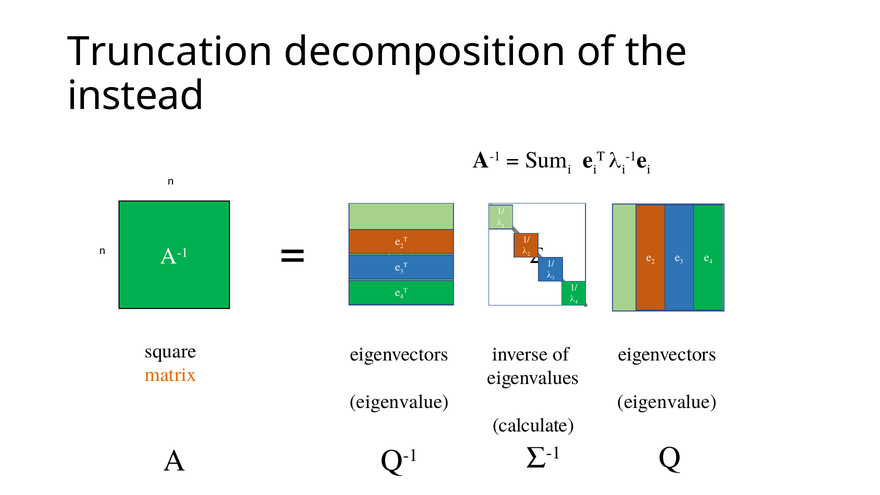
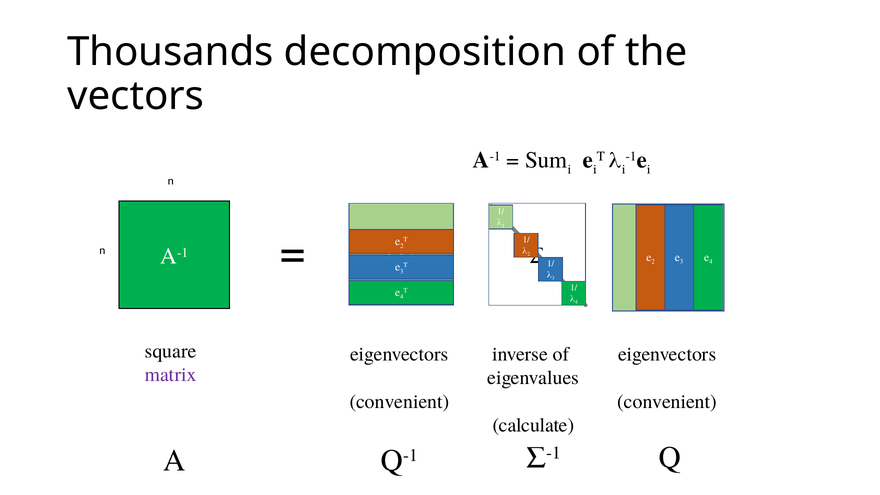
Truncation: Truncation -> Thousands (170, 52)
instead: instead -> vectors (136, 96)
matrix colour: orange -> purple (171, 375)
eigenvalue: eigenvalue -> convenient (399, 402)
eigenvalue: eigenvalue -> convenient (667, 402)
